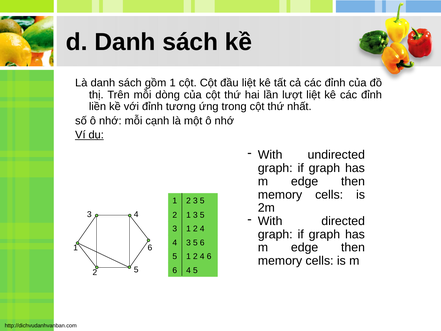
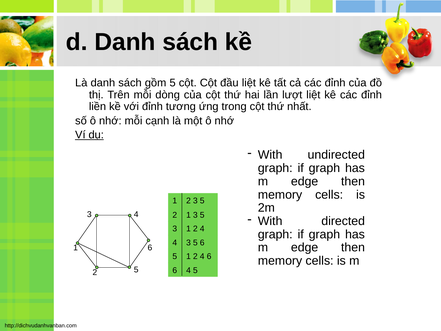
gồm 1: 1 -> 5 (173, 83)
